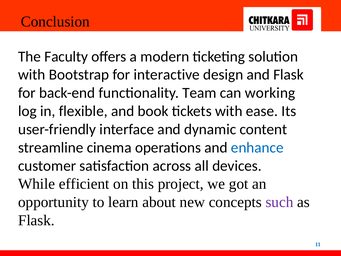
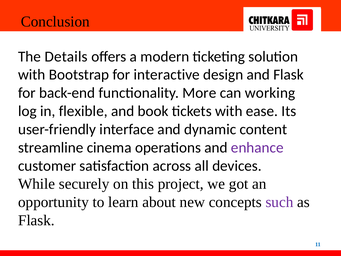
Faculty: Faculty -> Details (66, 56)
Team: Team -> More (199, 93)
enhance colour: blue -> purple (257, 147)
efficient: efficient -> securely (84, 184)
